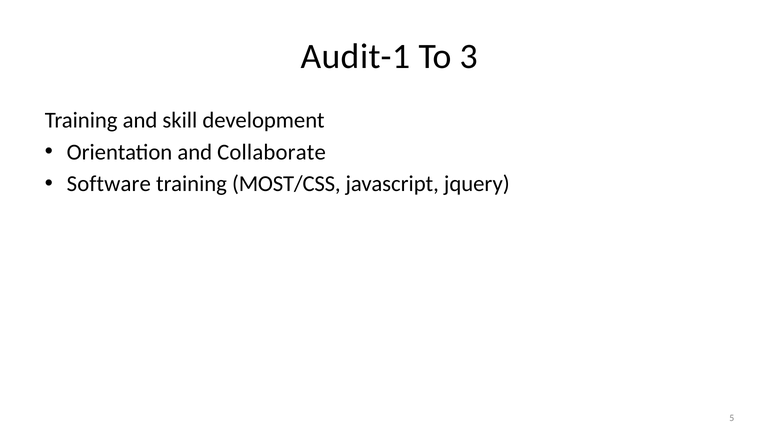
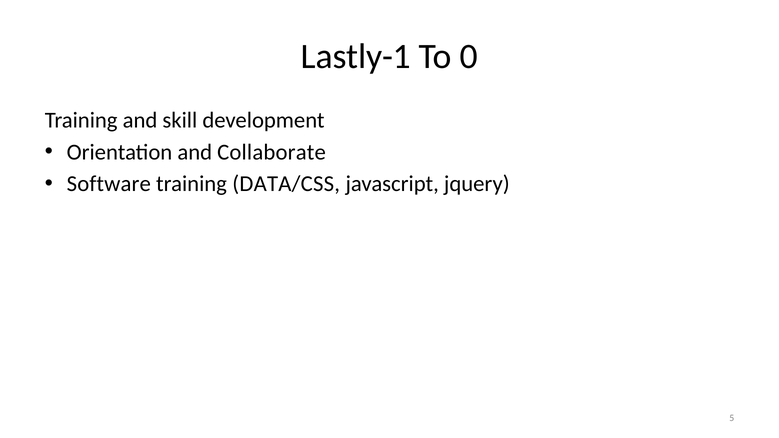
Audit-1: Audit-1 -> Lastly-1 (356, 57)
3: 3 -> 0 (469, 57)
MOST/CSS: MOST/CSS -> DATA/CSS (286, 184)
